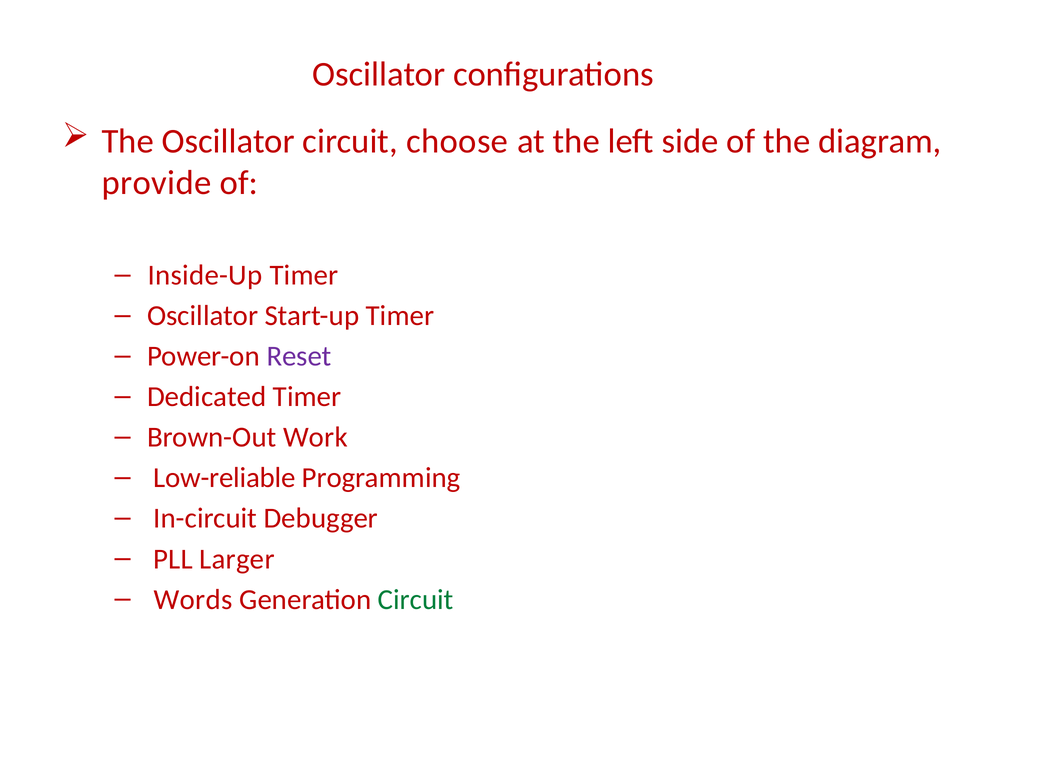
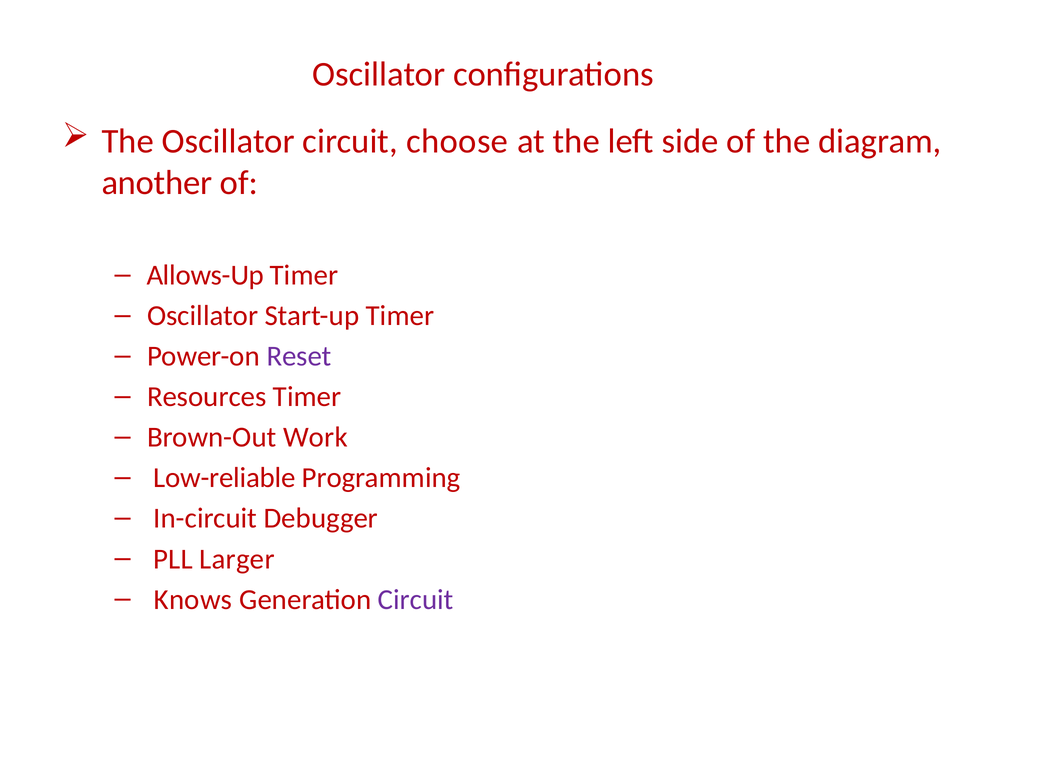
provide: provide -> another (157, 183)
Inside-Up: Inside-Up -> Allows-Up (205, 275)
Dedicated: Dedicated -> Resources (207, 397)
Words: Words -> Knows (193, 599)
Circuit colour: green -> purple (416, 599)
